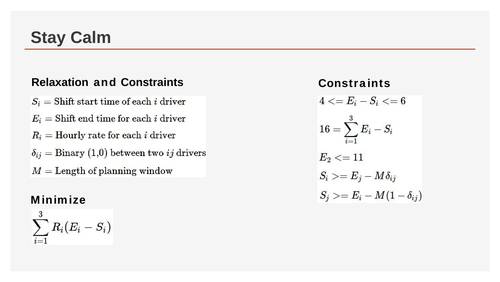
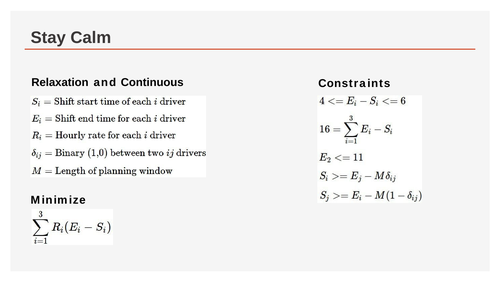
and Constraints: Constraints -> Continuous (152, 82)
